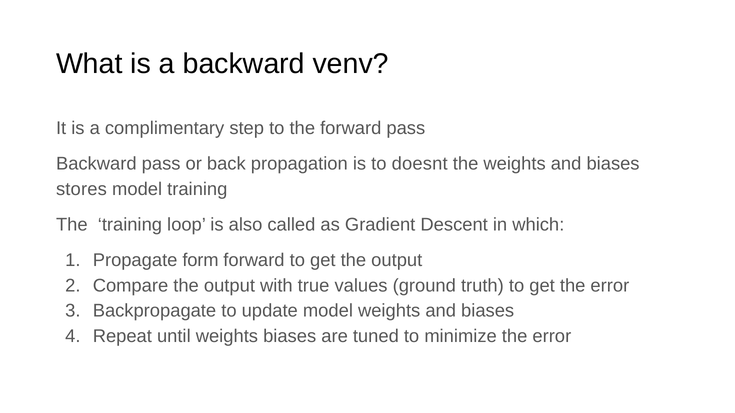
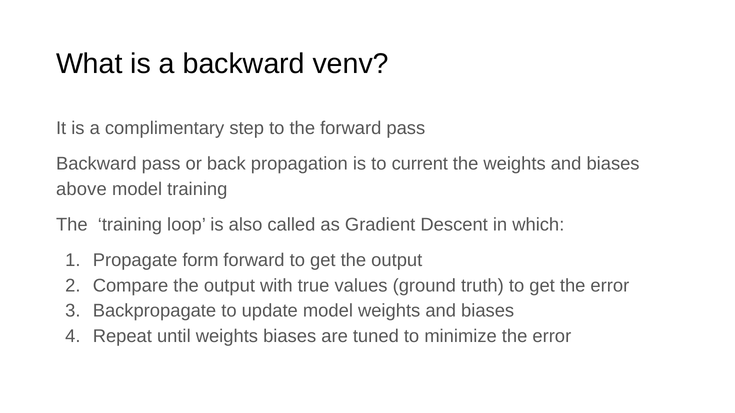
doesnt: doesnt -> current (420, 164)
stores: stores -> above (81, 189)
